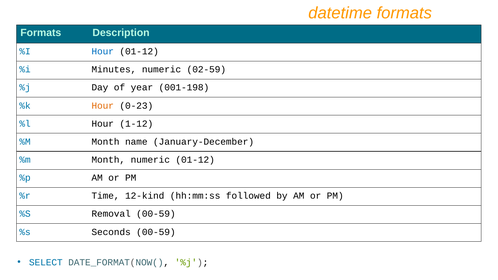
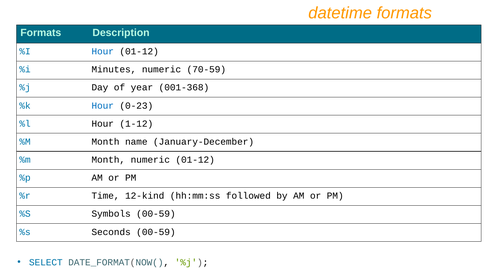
02-59: 02-59 -> 70-59 (206, 70)
001-198: 001-198 -> 001-368 (184, 88)
Hour colour: orange -> blue (103, 106)
Removal: Removal -> Symbols (111, 214)
